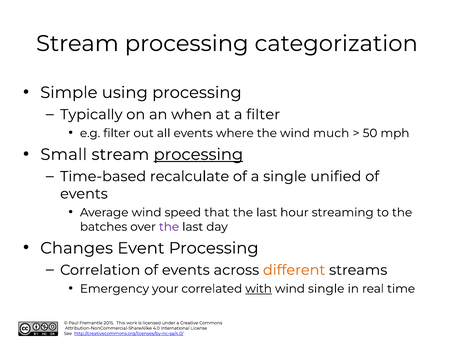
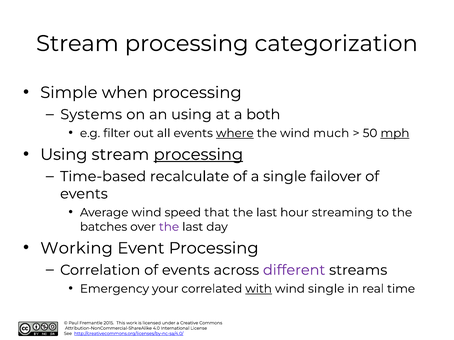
using: using -> when (125, 93)
Typically: Typically -> Systems (91, 115)
an when: when -> using (191, 115)
a filter: filter -> both (263, 115)
where underline: none -> present (235, 133)
mph underline: none -> present (395, 133)
Small: Small -> Using (64, 155)
unified: unified -> failover (336, 177)
Changes: Changes -> Working (77, 249)
different colour: orange -> purple (294, 270)
